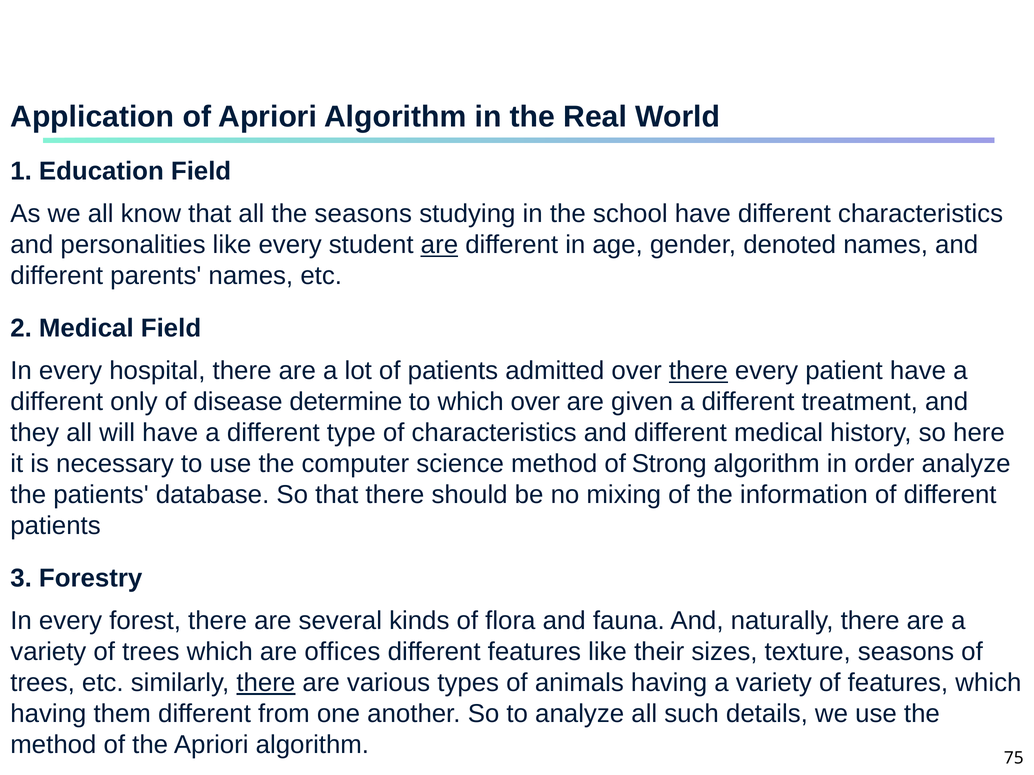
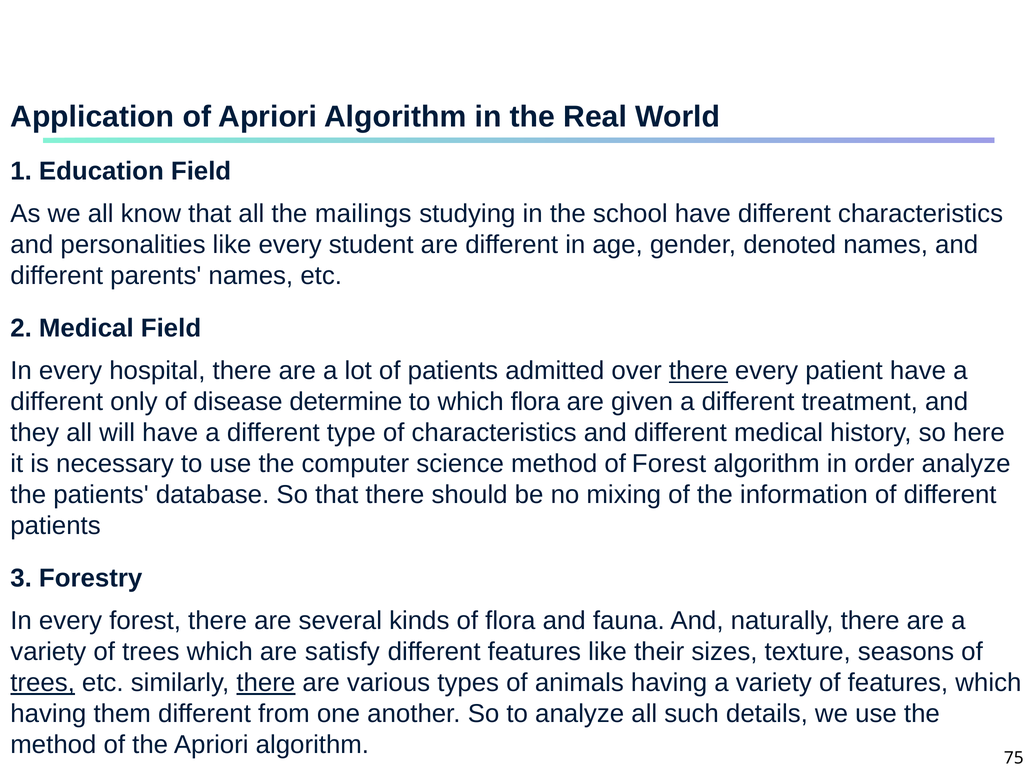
the seasons: seasons -> mailings (363, 214)
are underline: present -> none (439, 245)
which over: over -> flora (535, 402)
of Strong: Strong -> Forest (669, 464)
offices: offices -> satisfy (342, 652)
trees underline: none -> present (43, 683)
